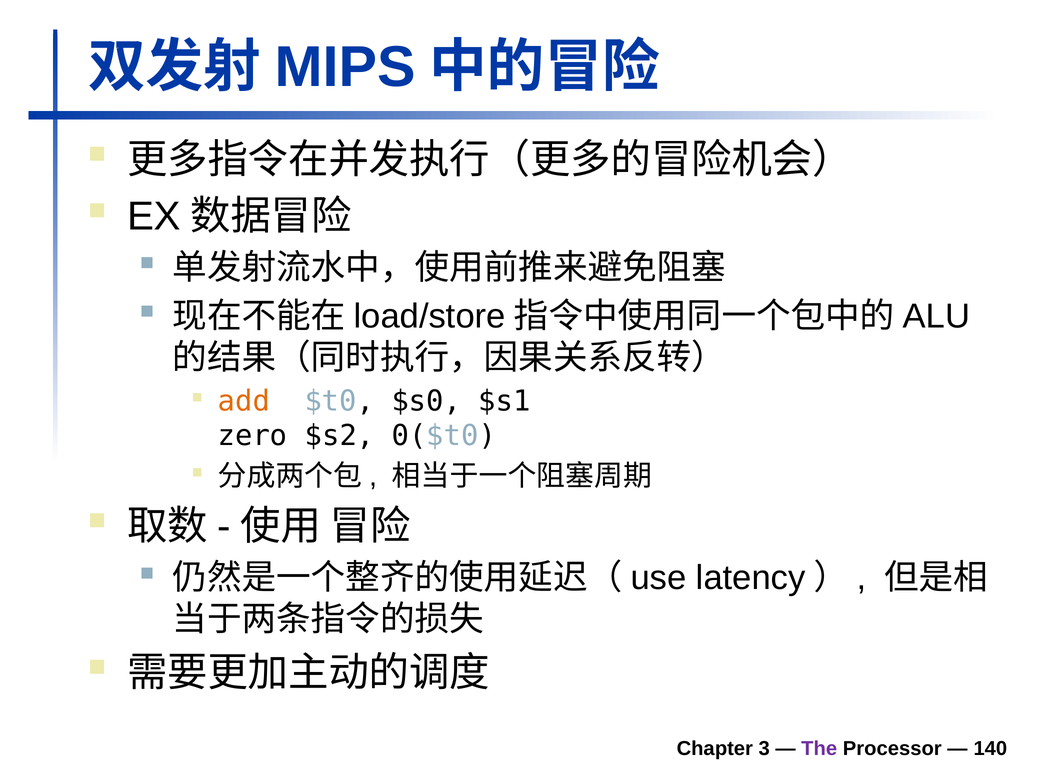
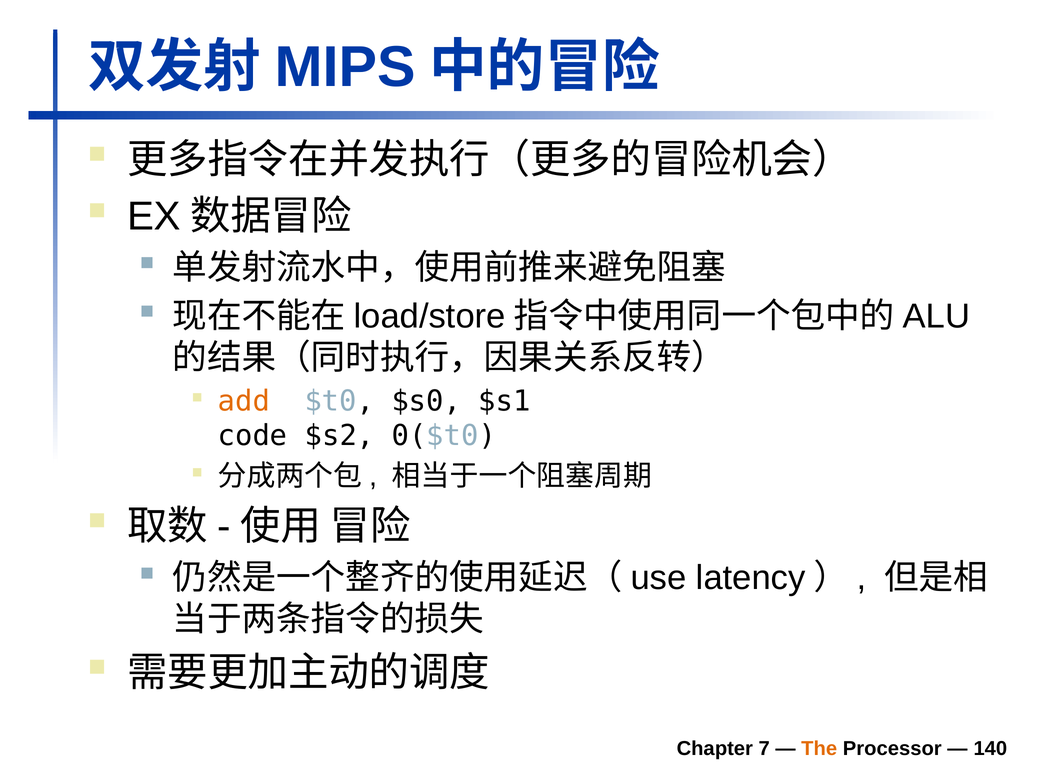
zero: zero -> code (253, 436)
3: 3 -> 7 (764, 749)
The colour: purple -> orange (819, 749)
